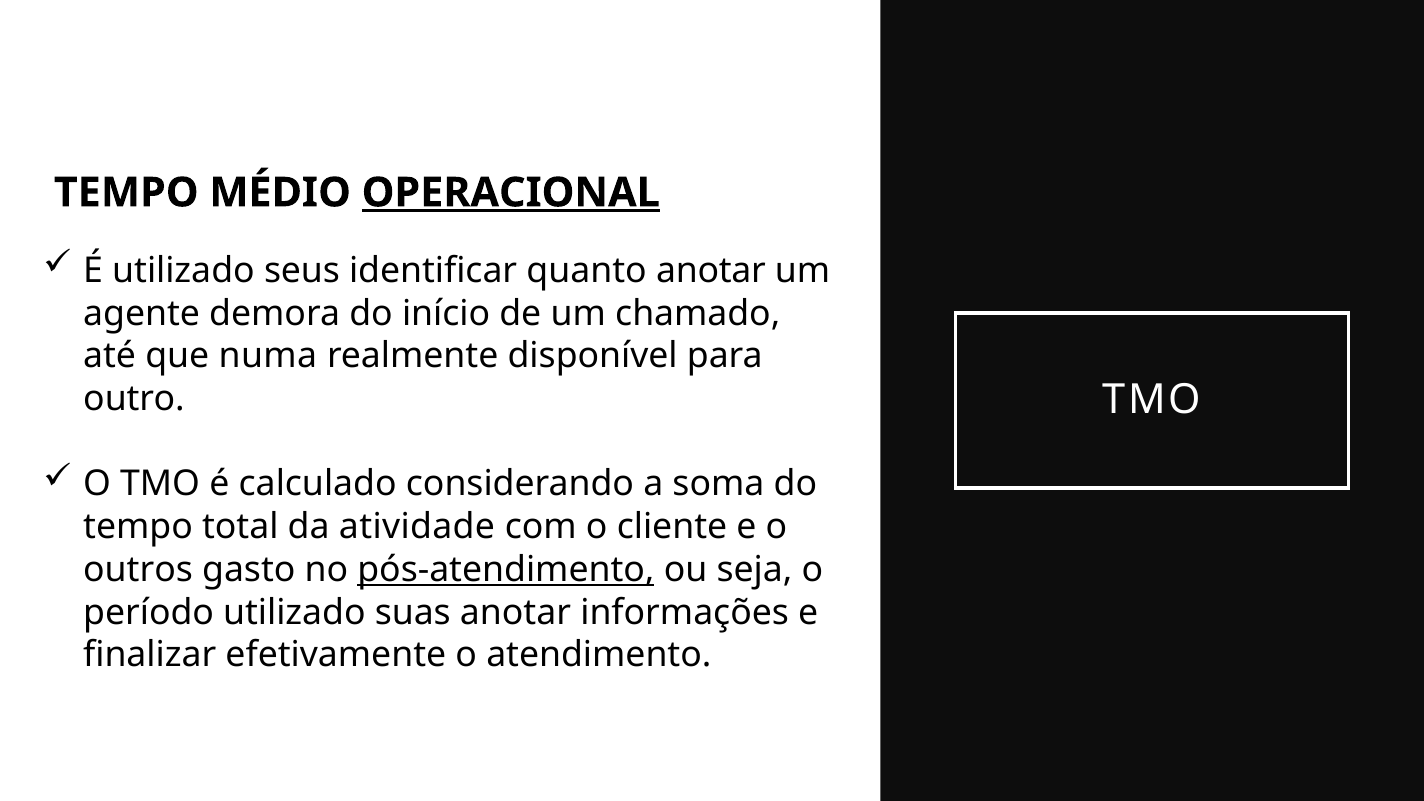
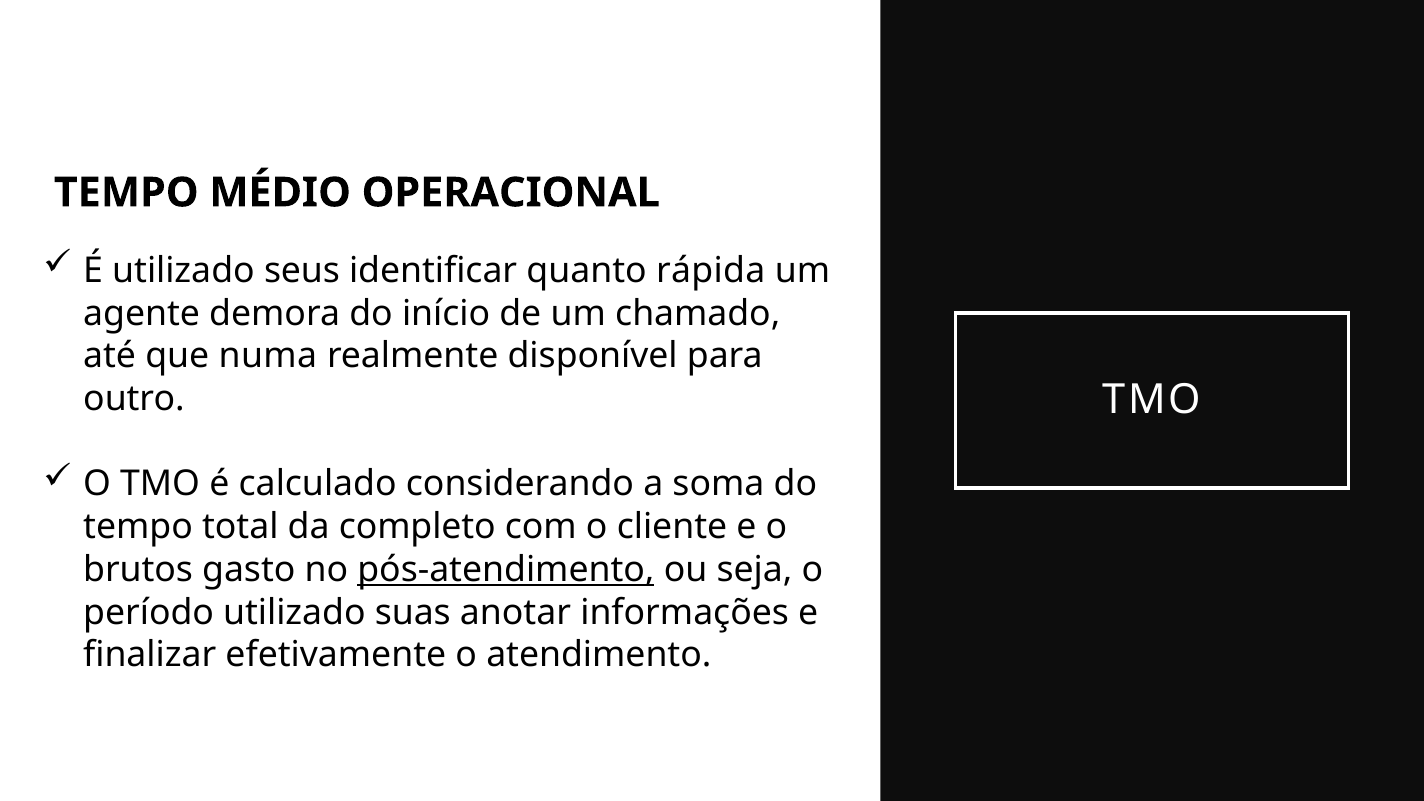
OPERACIONAL underline: present -> none (511, 193)
quanto anotar: anotar -> rápida (711, 271)
atividade: atividade -> completo (417, 527)
outros: outros -> brutos (138, 570)
